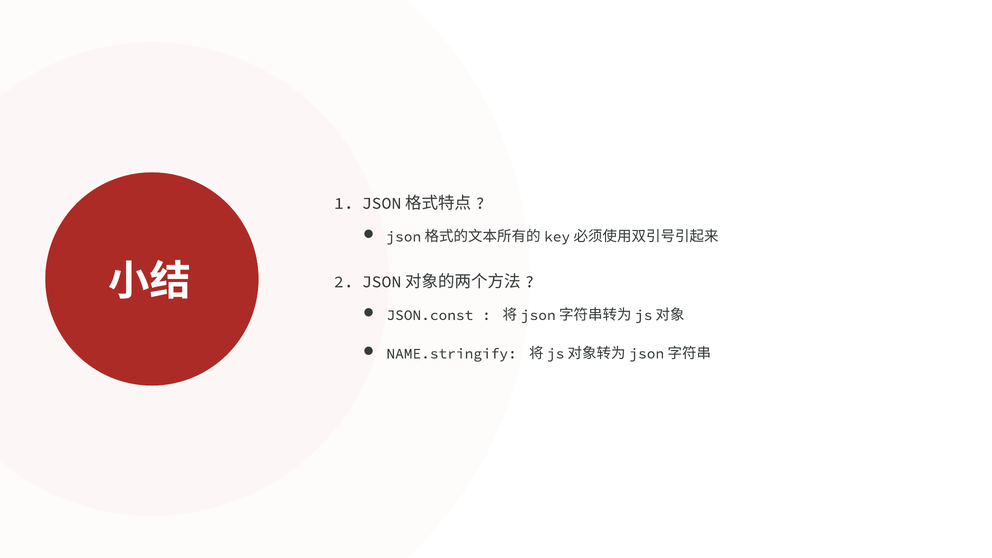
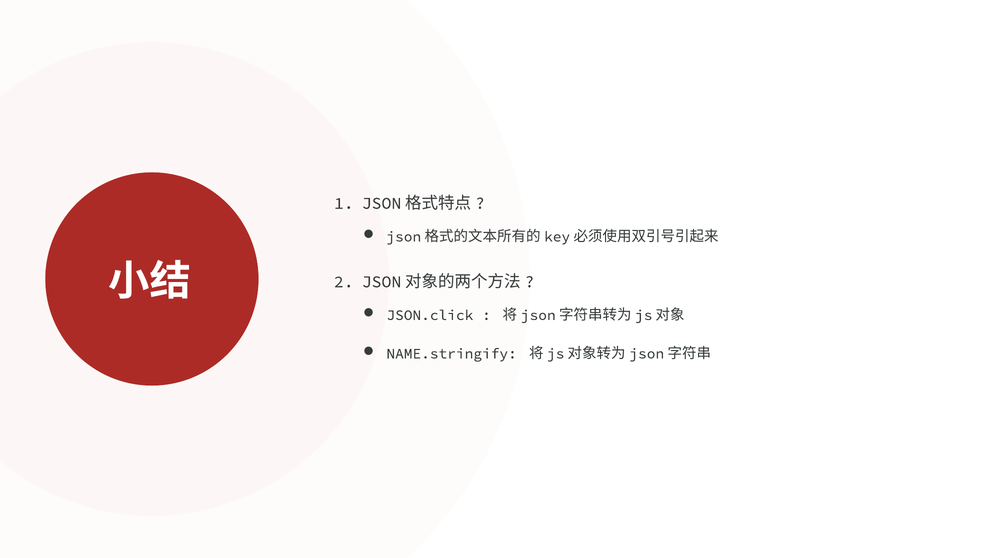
JSON.const: JSON.const -> JSON.click (430, 315)
